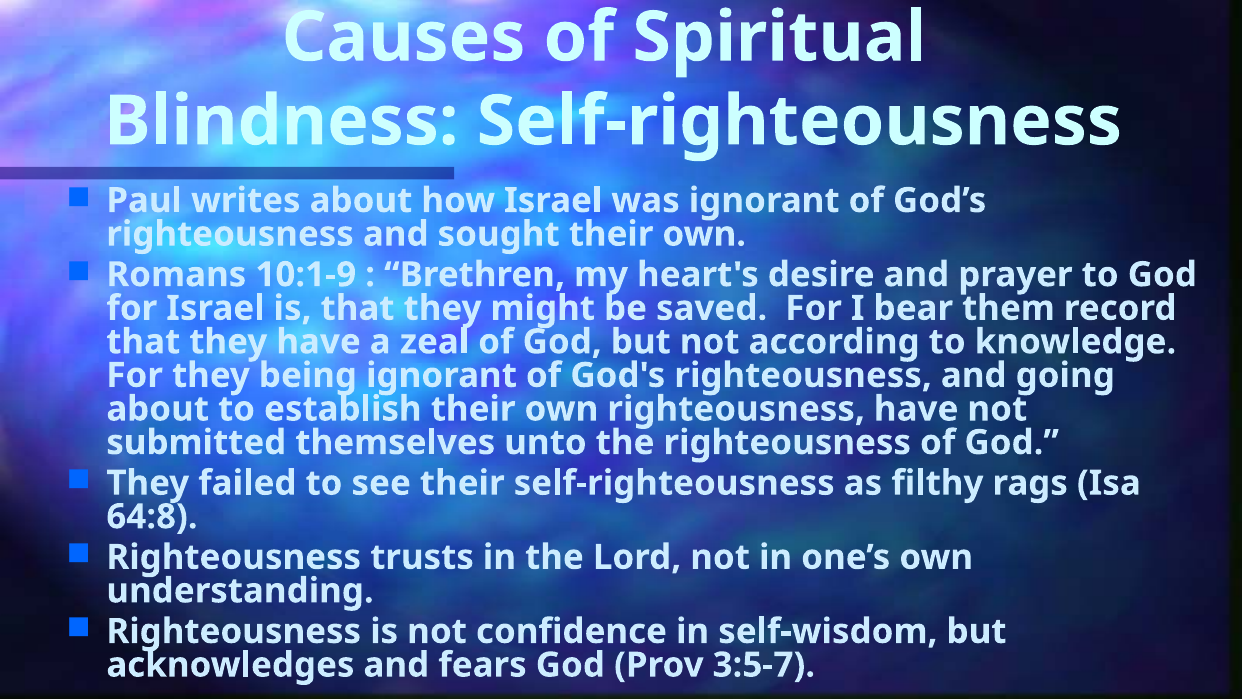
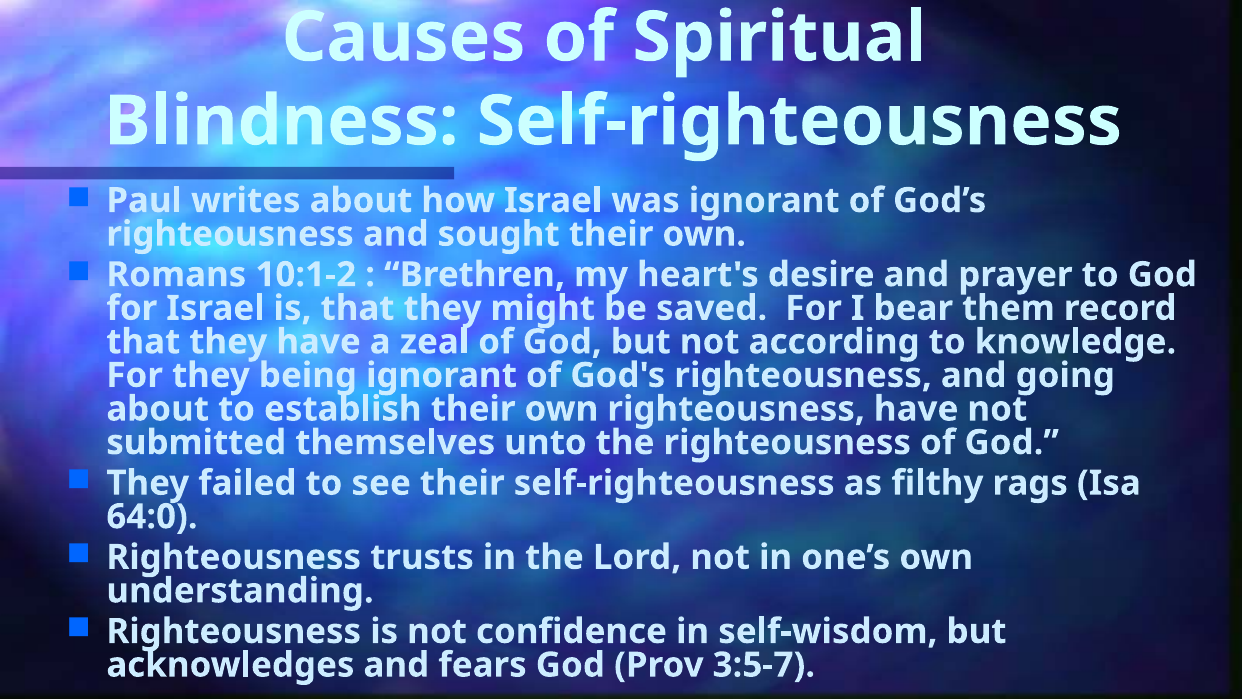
10:1-9: 10:1-9 -> 10:1-2 (306, 275)
64:8: 64:8 -> 64:0 (152, 516)
